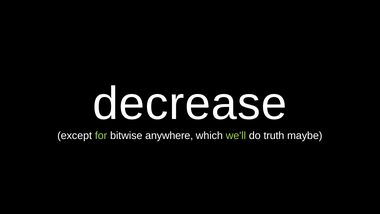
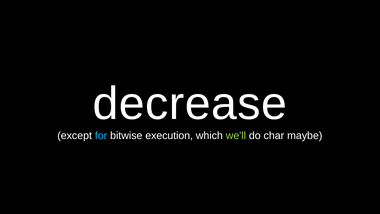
for colour: light green -> light blue (101, 135)
anywhere: anywhere -> execution (169, 135)
truth: truth -> char (274, 135)
